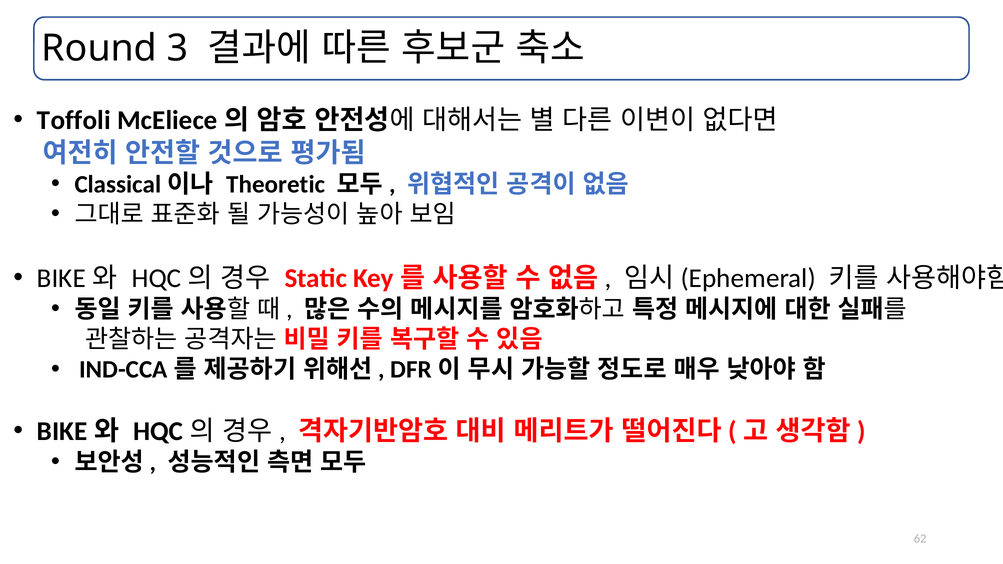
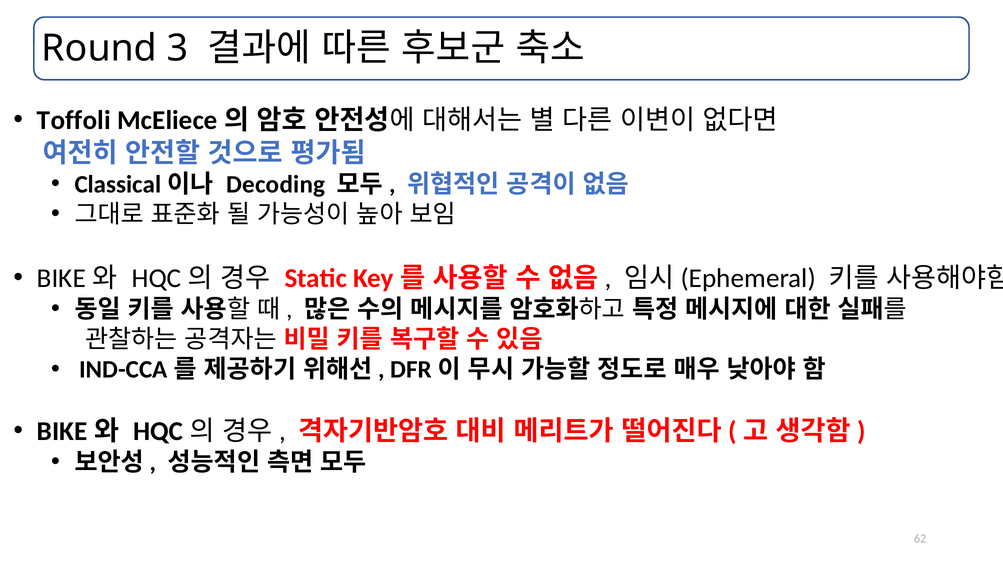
Theoretic: Theoretic -> Decoding (276, 184)
